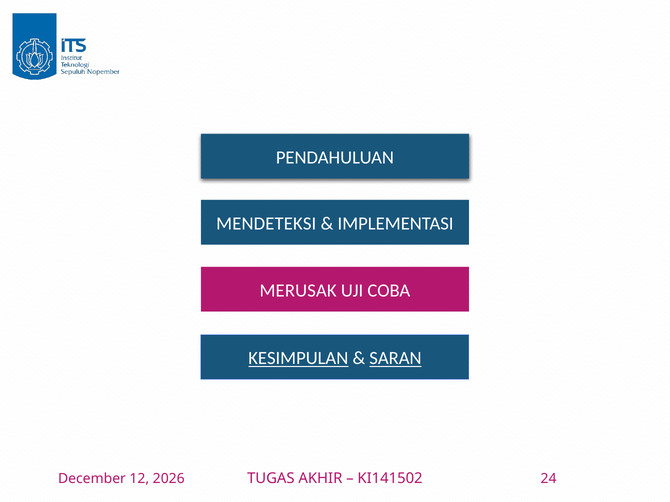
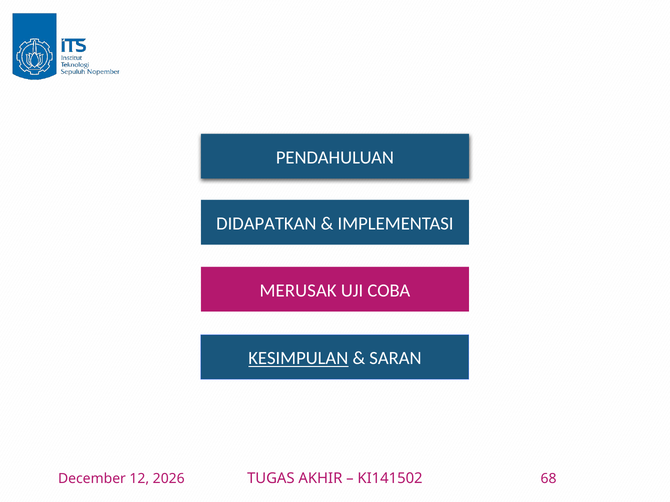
MENDETEKSI: MENDETEKSI -> DIDAPATKAN (266, 224)
SARAN underline: present -> none (395, 359)
24: 24 -> 68 (549, 479)
